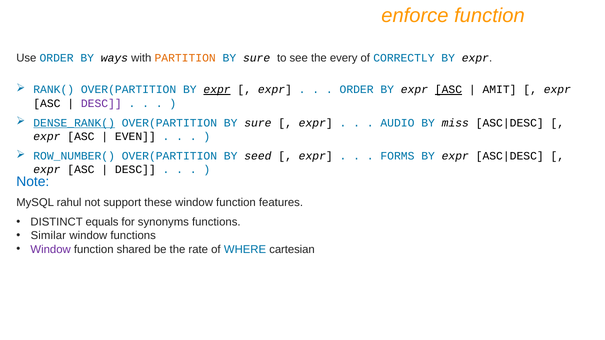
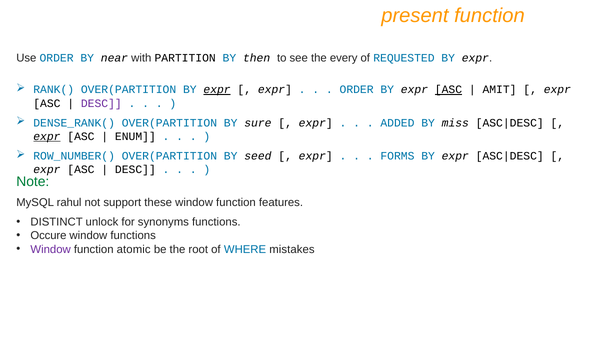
enforce: enforce -> present (415, 16)
ways: ways -> near (114, 58)
PARTITION colour: orange -> black (185, 58)
sure: sure -> then (257, 58)
CORRECTLY: CORRECTLY -> REQUESTED (404, 58)
DENSE_RANK( underline: present -> none (74, 123)
AUDIO: AUDIO -> ADDED (397, 123)
expr underline: none -> present (47, 137)
EVEN: EVEN -> ENUM (135, 137)
Note colour: blue -> green (33, 182)
equals: equals -> unlock (102, 222)
Similar: Similar -> Occure (48, 236)
shared: shared -> atomic (134, 250)
rate: rate -> root (198, 250)
cartesian: cartesian -> mistakes (292, 250)
